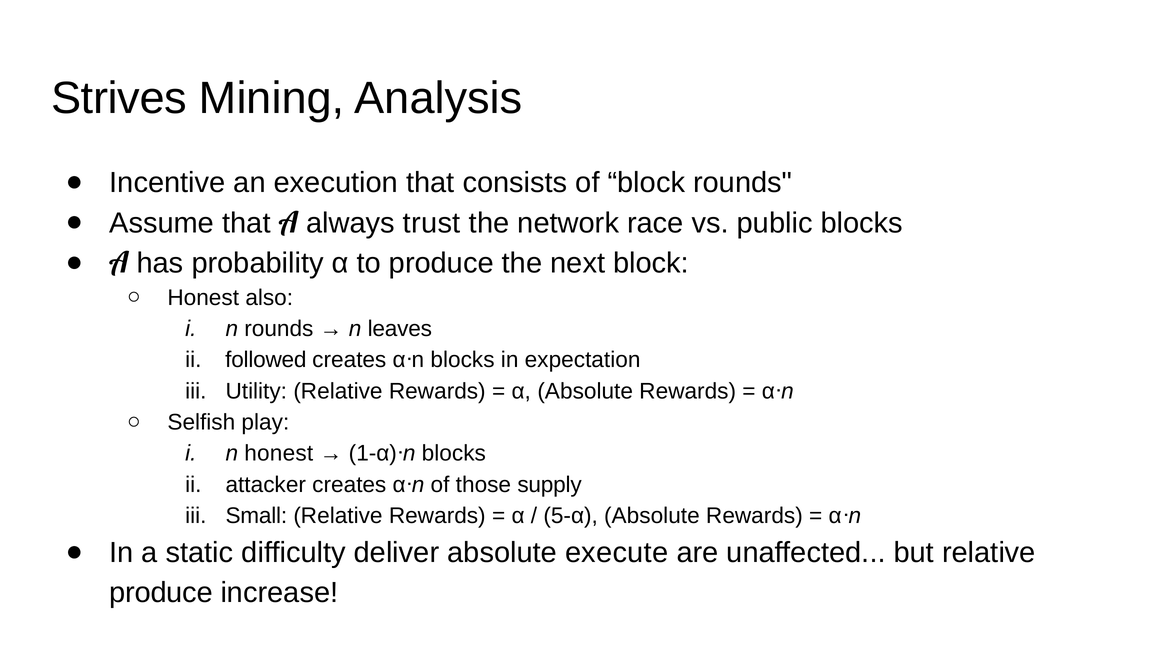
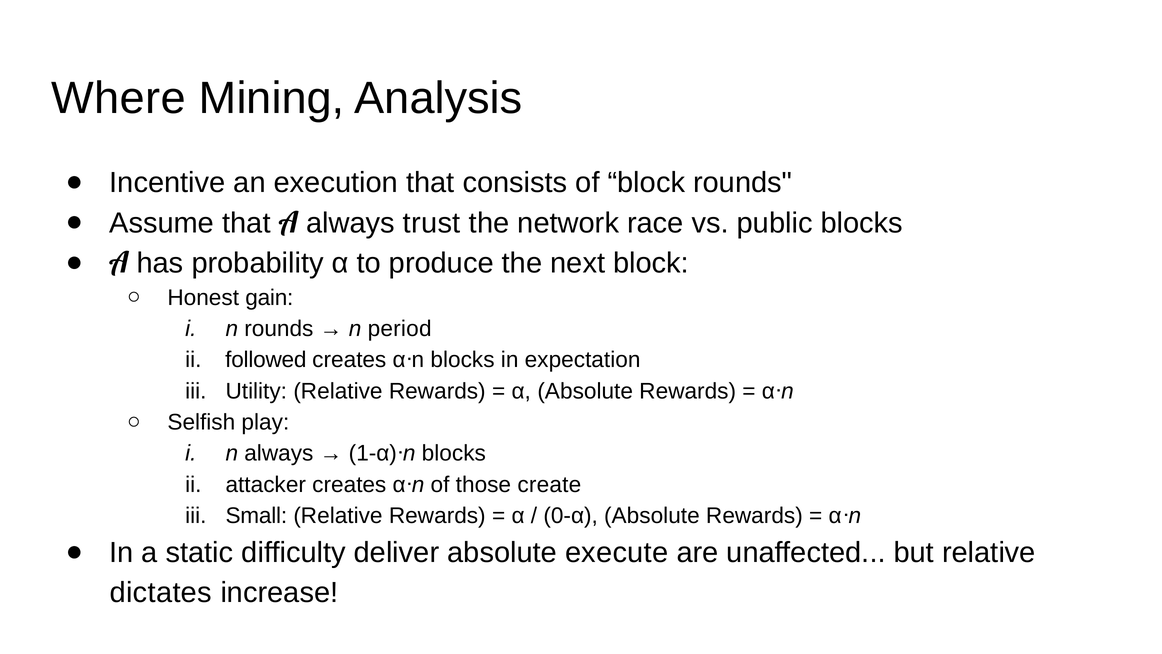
Strives: Strives -> Where (119, 98)
also: also -> gain (269, 297)
leaves: leaves -> period (400, 329)
n honest: honest -> always (279, 453)
supply: supply -> create (549, 484)
5-α: 5-α -> 0-α (571, 516)
produce: produce -> dictates (161, 592)
